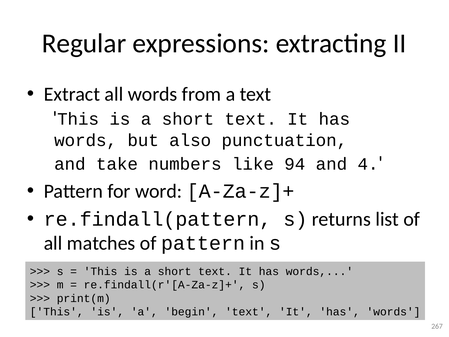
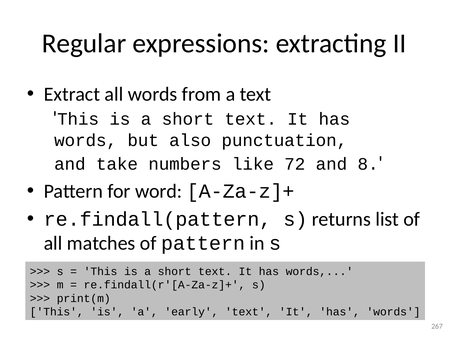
94: 94 -> 72 (295, 164)
4: 4 -> 8 (368, 164)
begin: begin -> early (191, 312)
